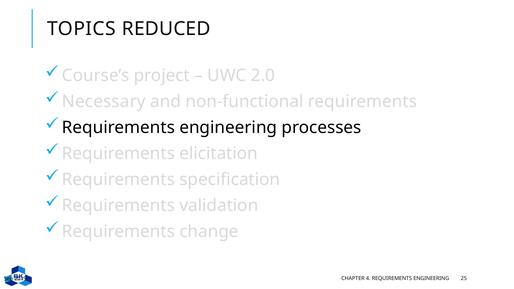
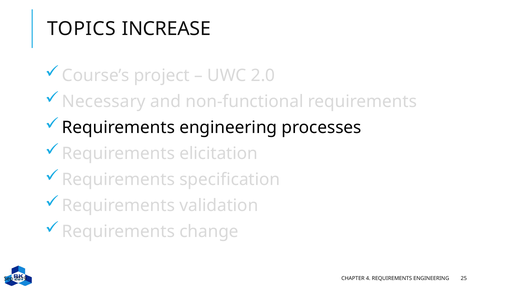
REDUCED: REDUCED -> INCREASE (166, 29)
